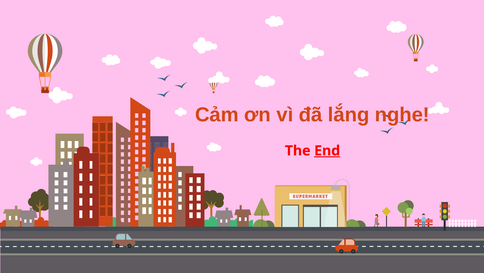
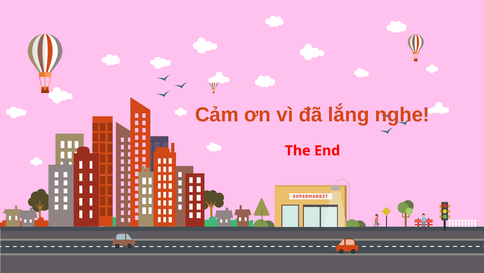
End underline: present -> none (327, 150)
